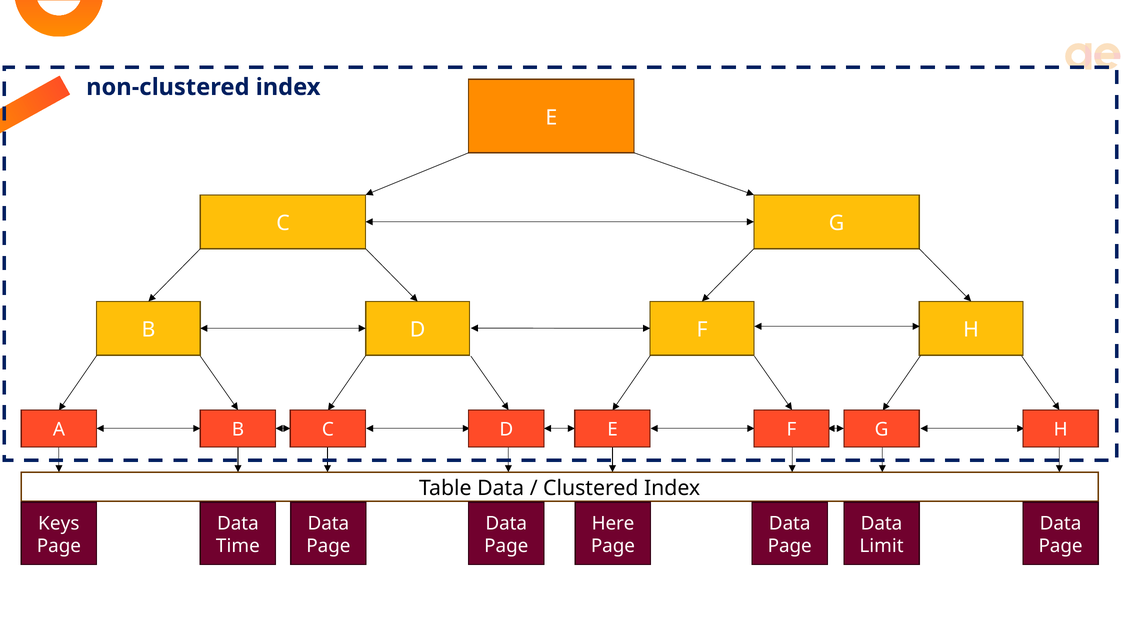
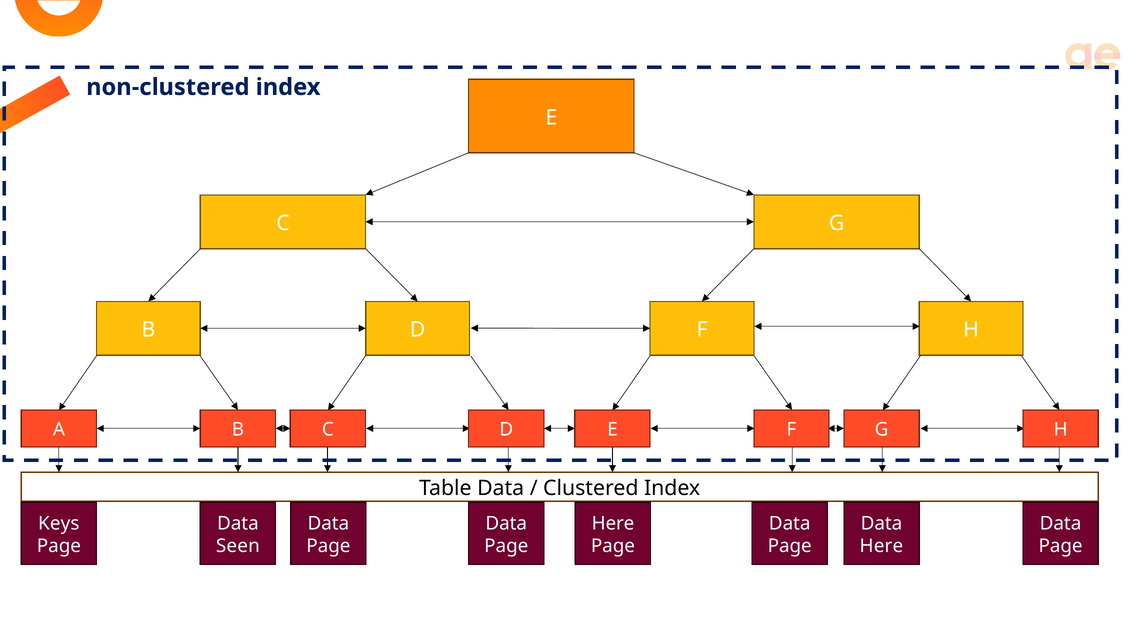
Time: Time -> Seen (238, 546)
Limit: Limit -> Here (881, 546)
